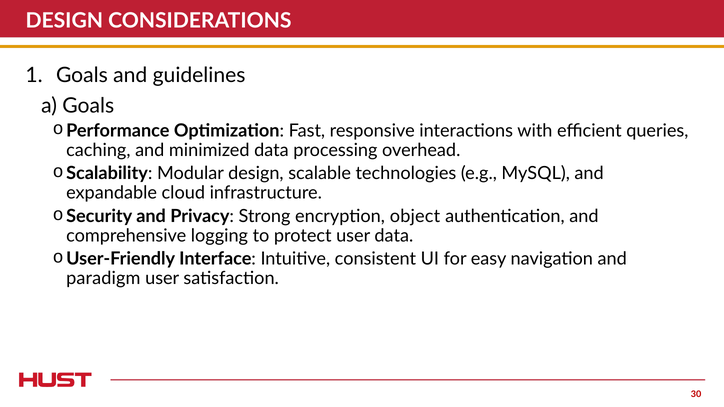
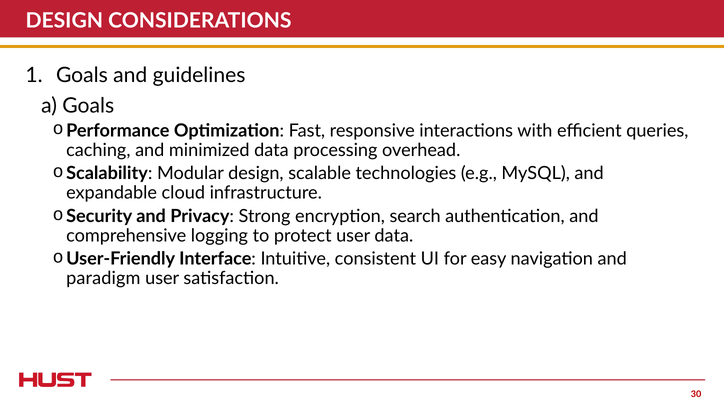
object: object -> search (415, 216)
